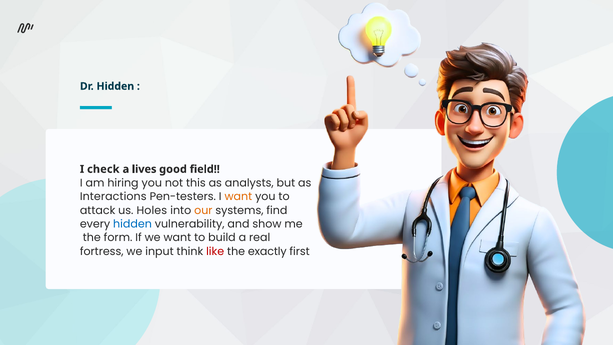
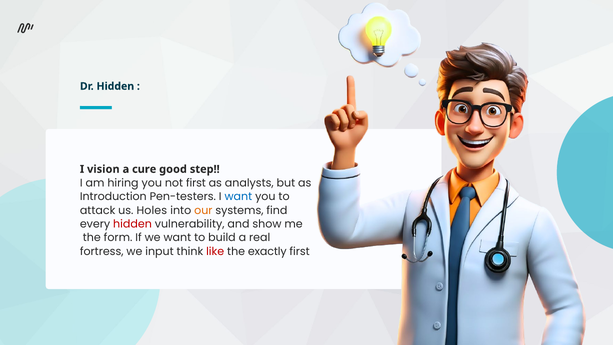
check: check -> vision (103, 169)
lives: lives -> cure (144, 169)
field: field -> step (205, 169)
not this: this -> first (196, 183)
Interactions: Interactions -> Introduction (113, 197)
want colour: orange -> blue (238, 197)
hidden colour: blue -> red (132, 224)
